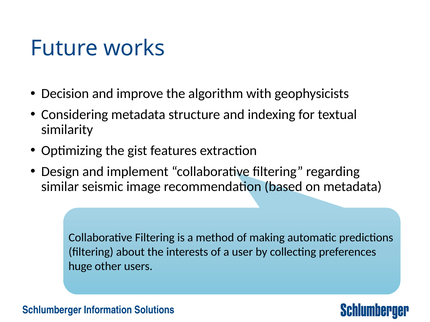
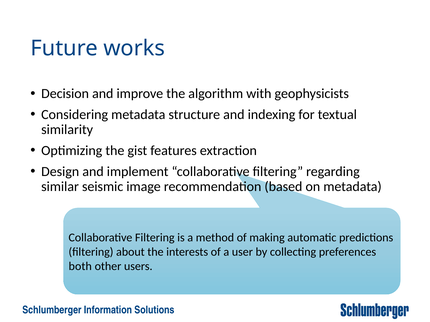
huge: huge -> both (80, 267)
